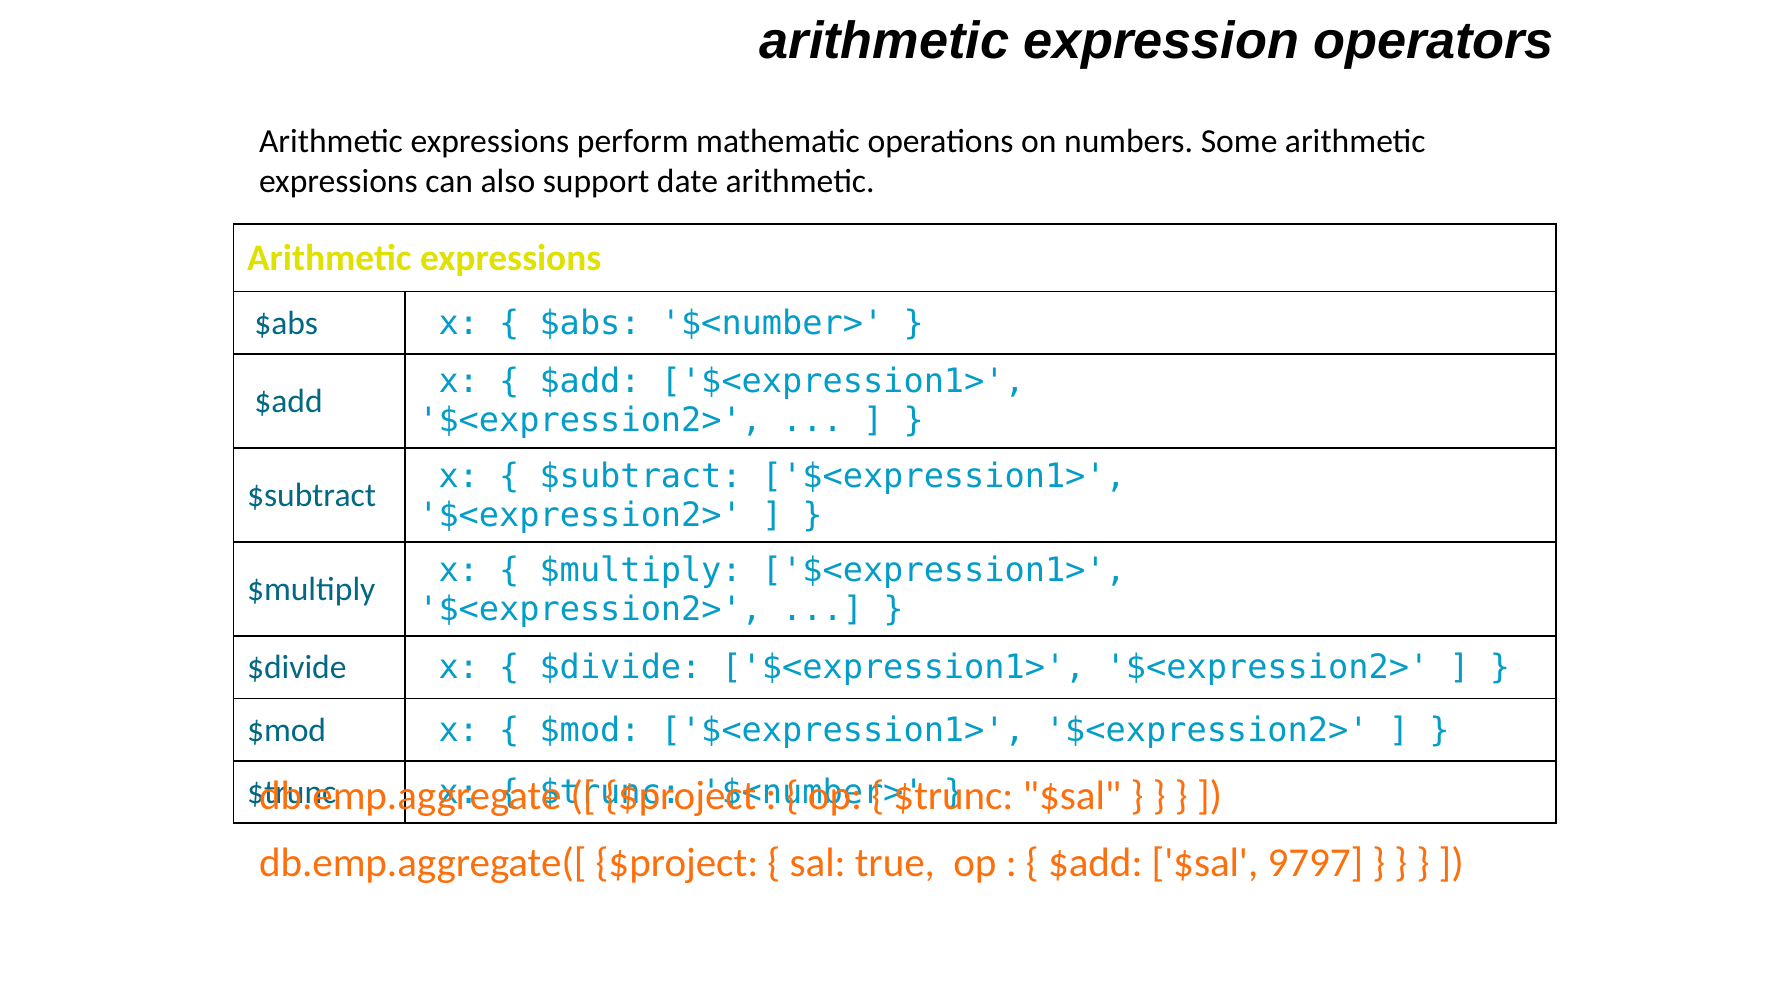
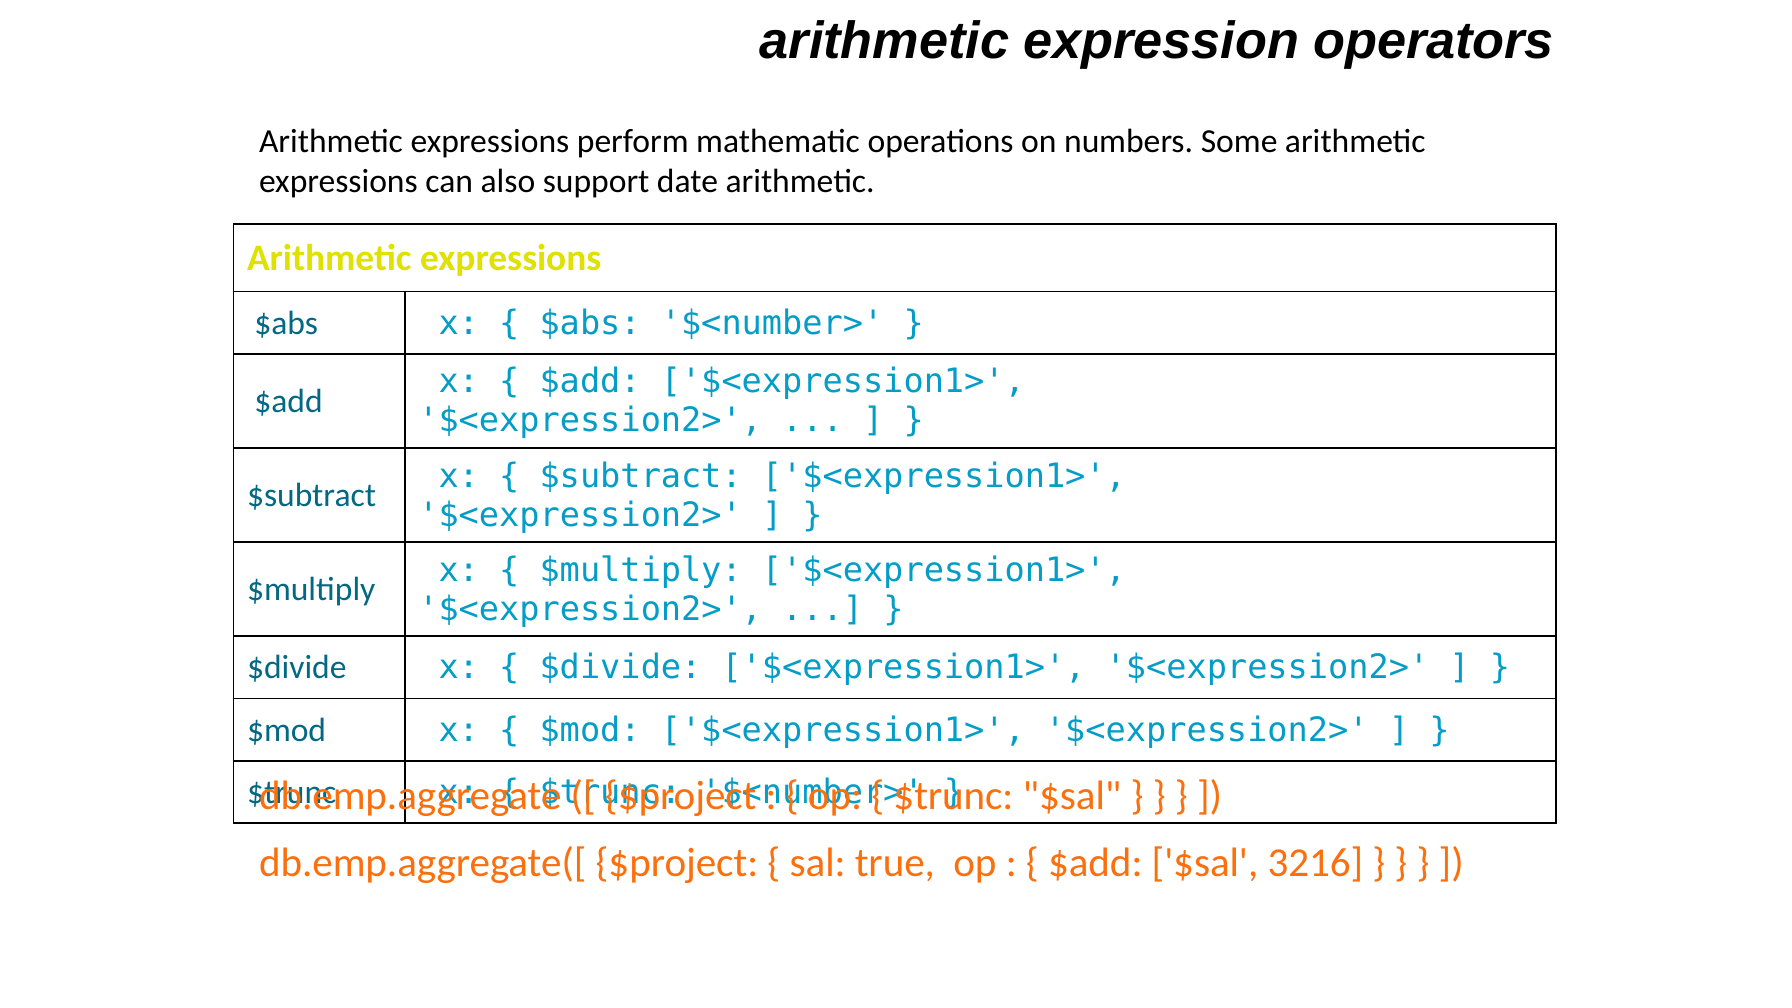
9797: 9797 -> 3216 (1315, 863)
